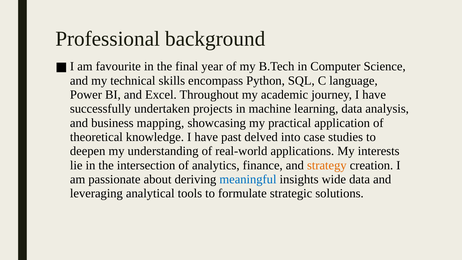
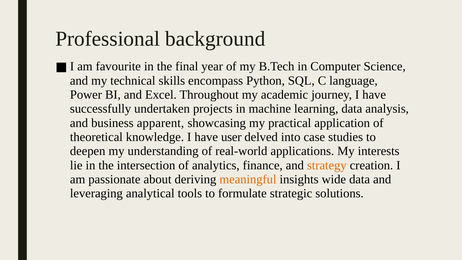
mapping: mapping -> apparent (160, 123)
past: past -> user (231, 137)
meaningful colour: blue -> orange (248, 179)
